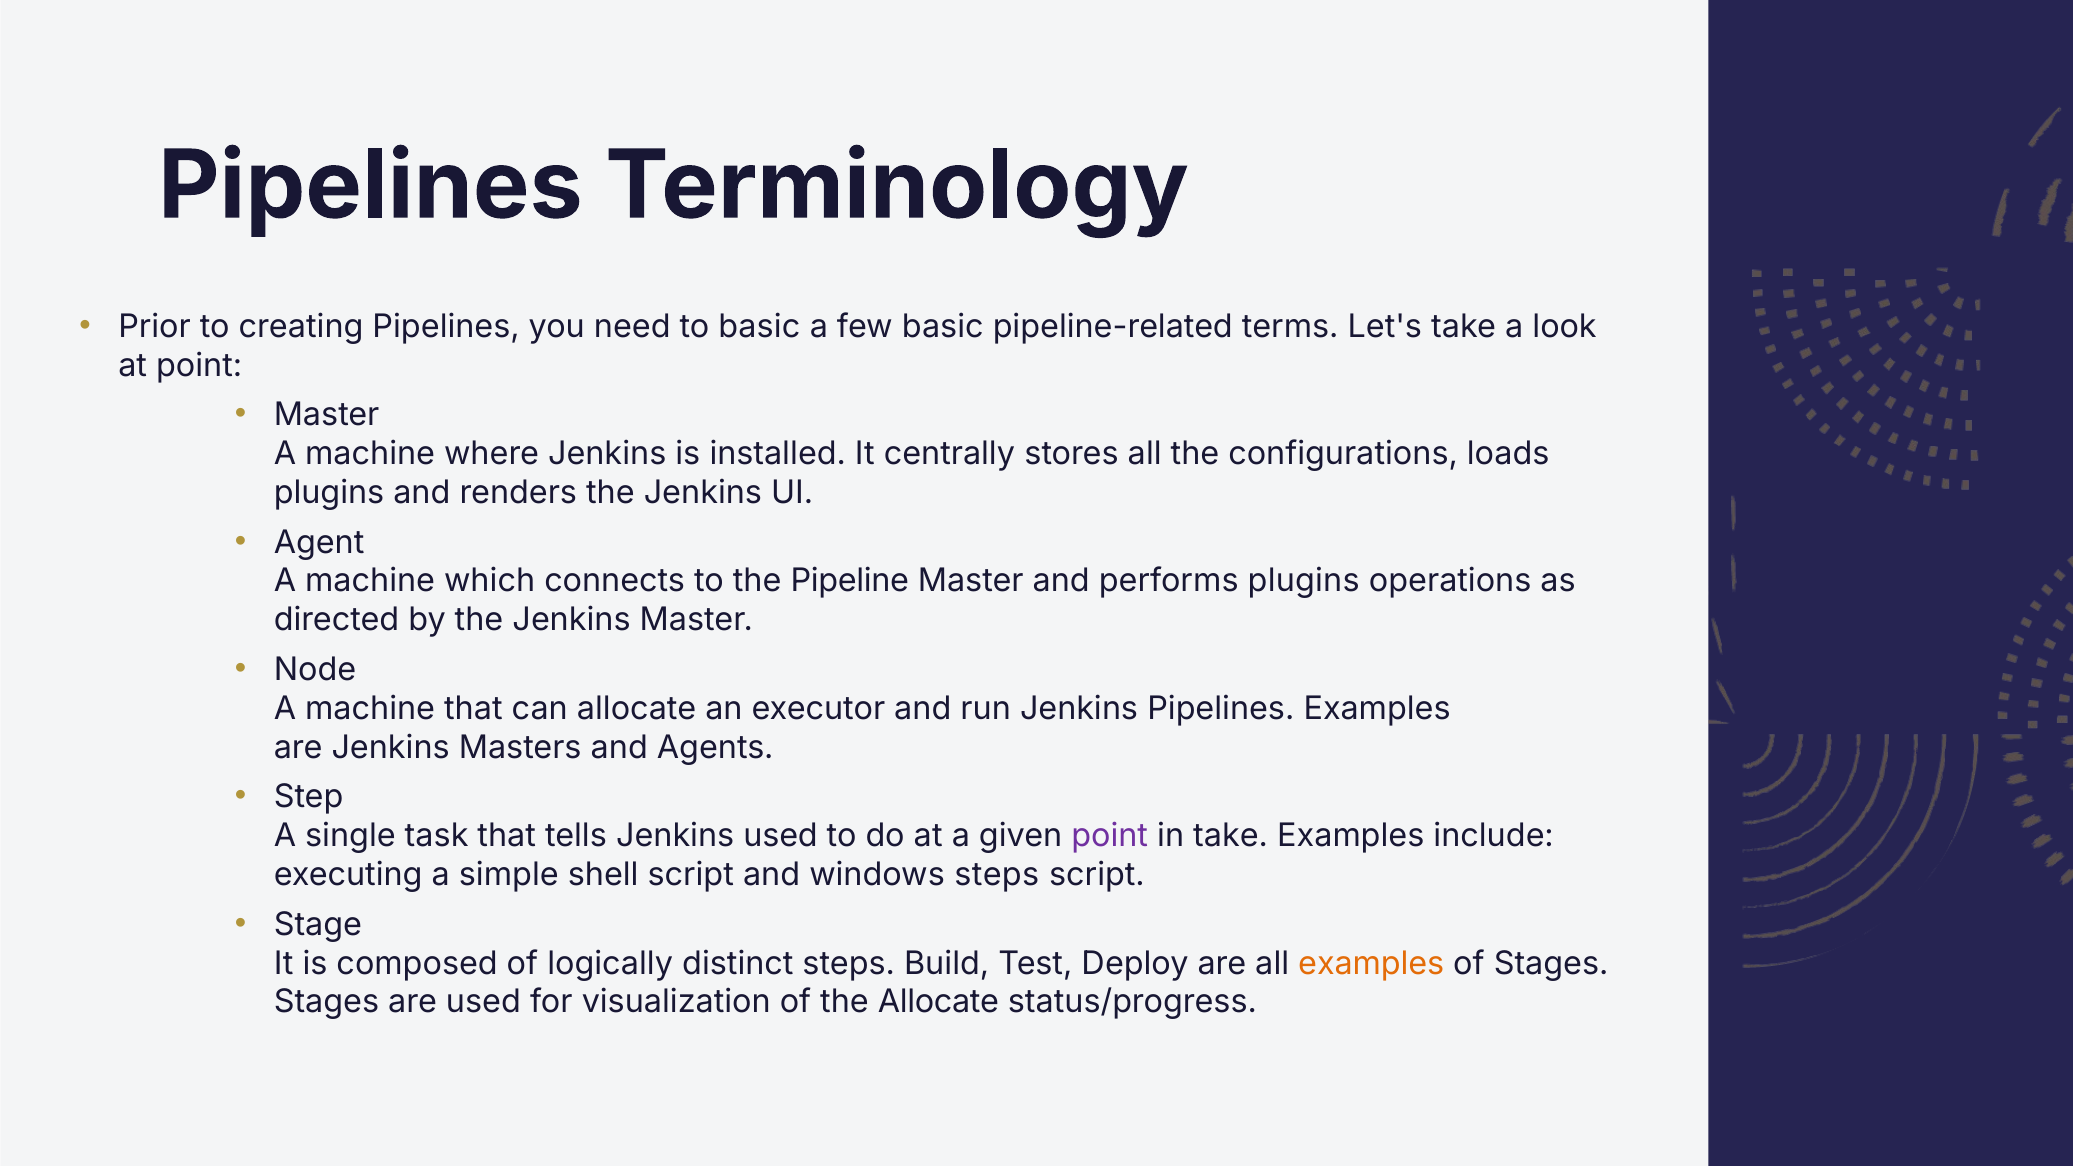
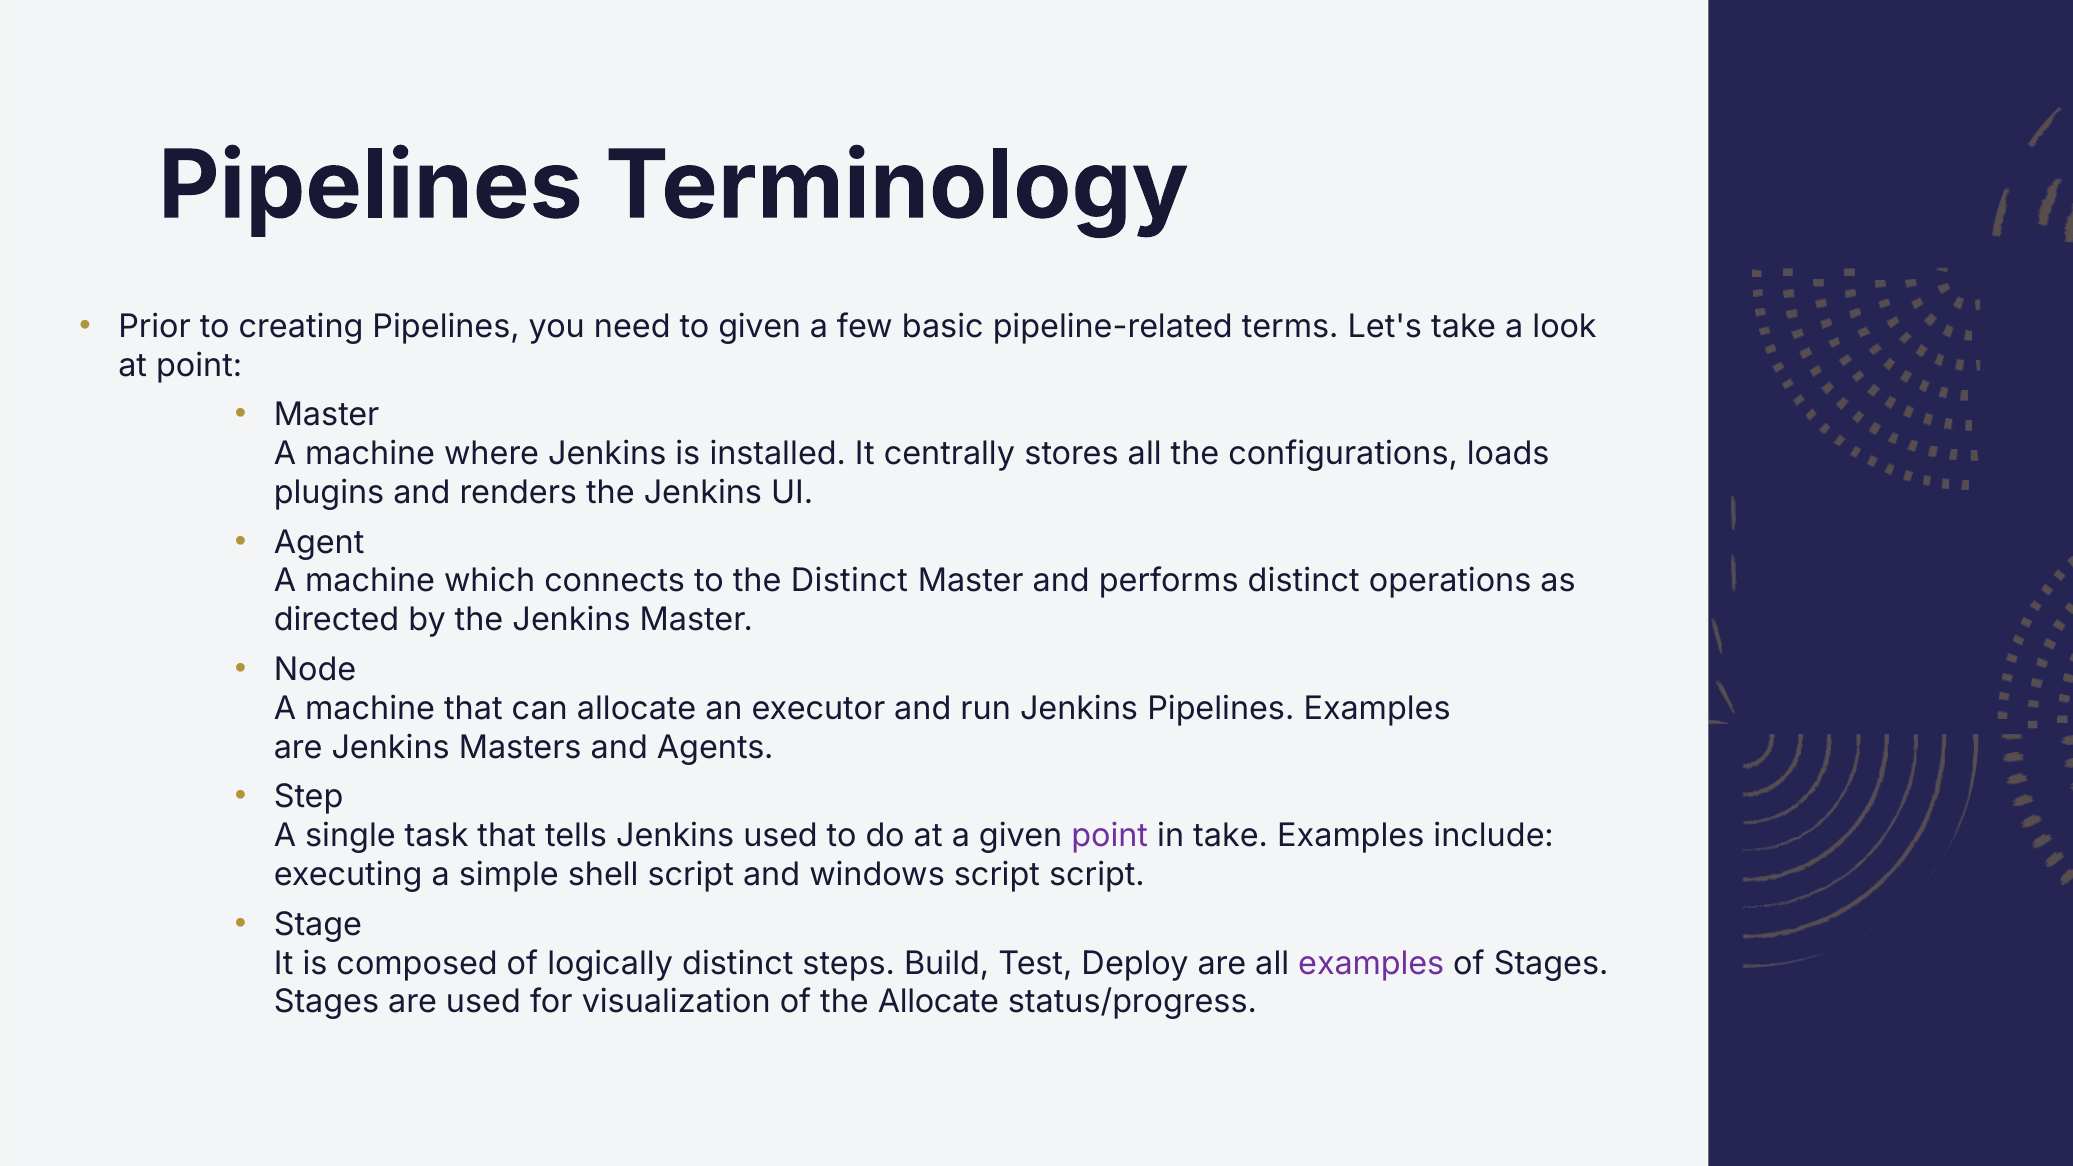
to basic: basic -> given (760, 327)
the Pipeline: Pipeline -> Distinct (850, 581)
performs plugins: plugins -> distinct (1304, 581)
windows steps: steps -> script (997, 875)
examples colour: orange -> purple (1371, 963)
